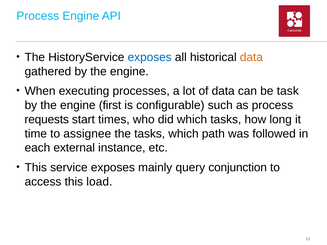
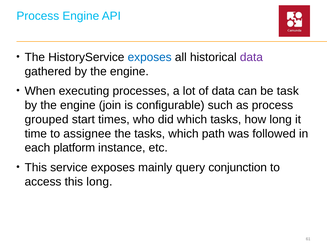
data colour: orange -> purple (251, 57)
first: first -> join (110, 105)
requests: requests -> grouped (47, 120)
external: external -> platform (74, 148)
this load: load -> long (99, 182)
